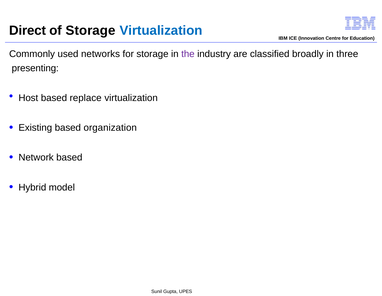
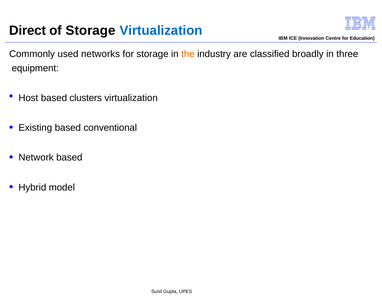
the colour: purple -> orange (188, 54)
presenting: presenting -> equipment (35, 68)
replace: replace -> clusters (86, 98)
organization: organization -> conventional (110, 128)
